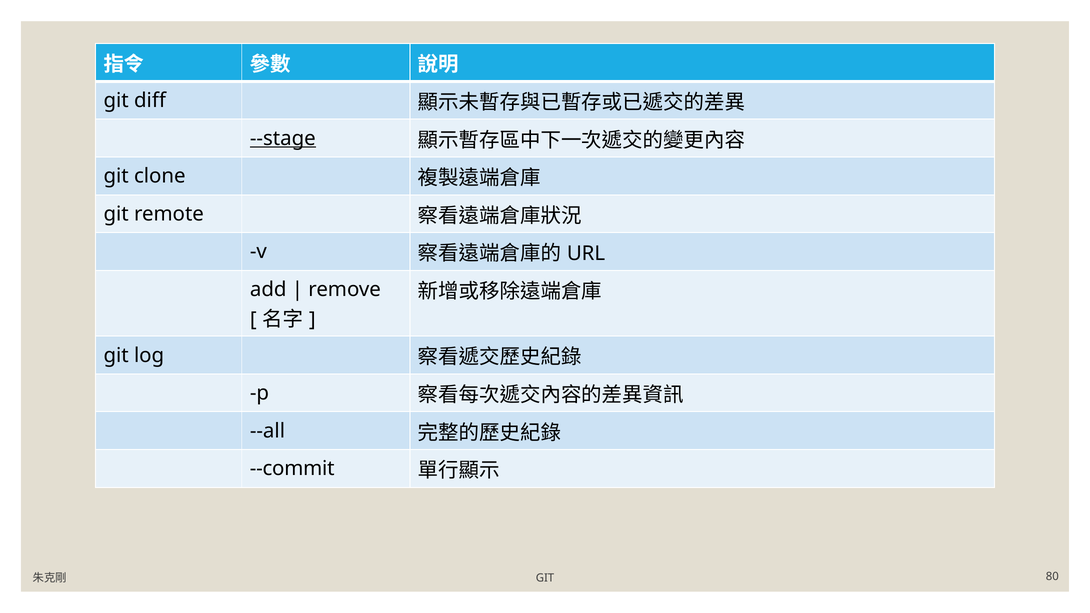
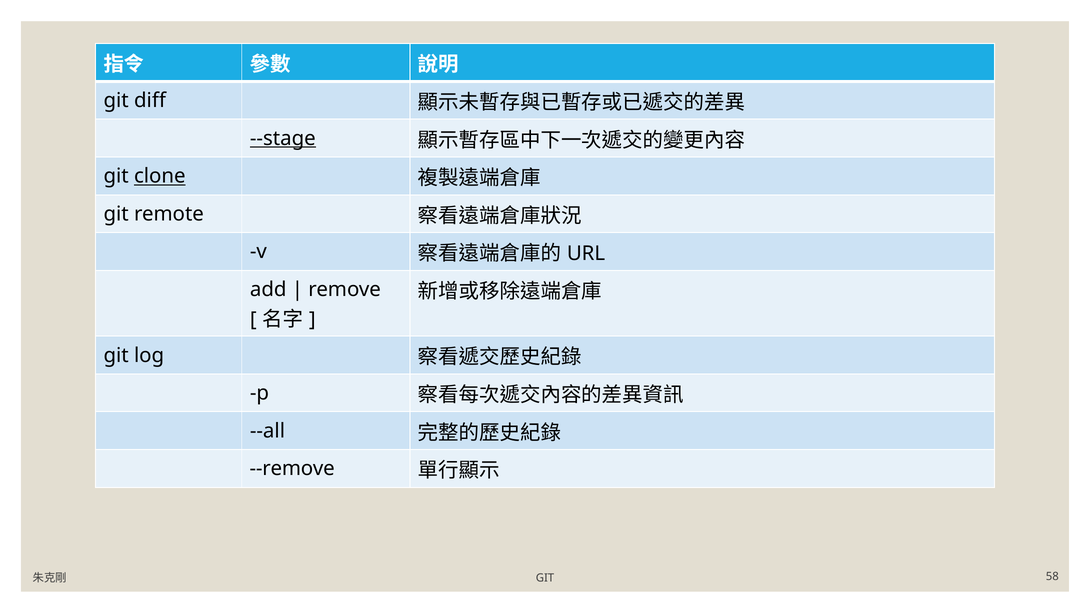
clone underline: none -> present (160, 176)
--commit: --commit -> --remove (292, 469)
80: 80 -> 58 (1052, 577)
